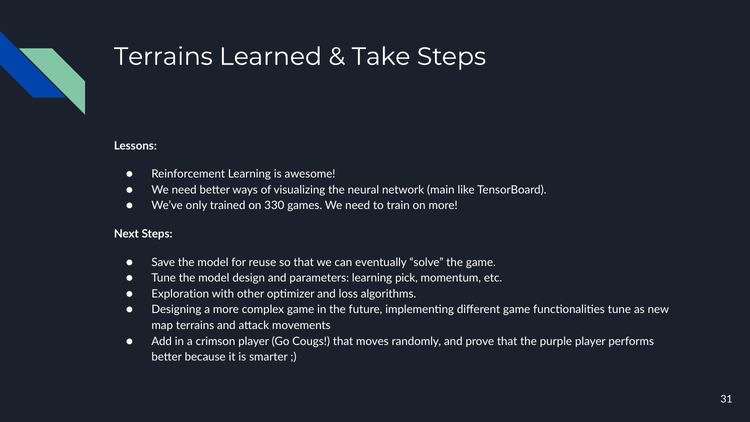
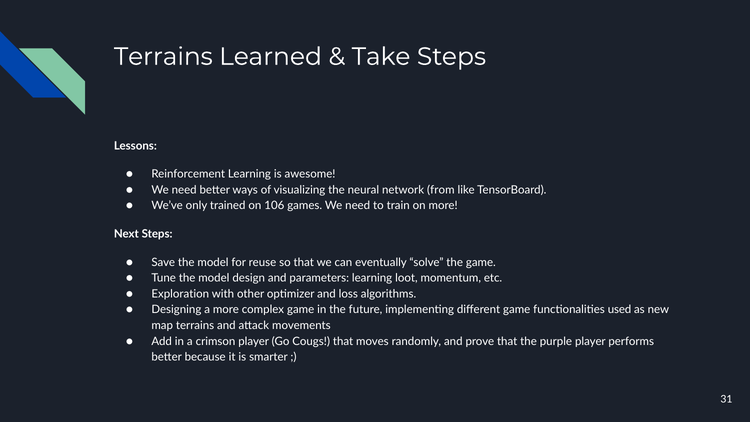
main: main -> from (441, 190)
330: 330 -> 106 (274, 206)
pick: pick -> loot (406, 278)
functionalities tune: tune -> used (620, 310)
